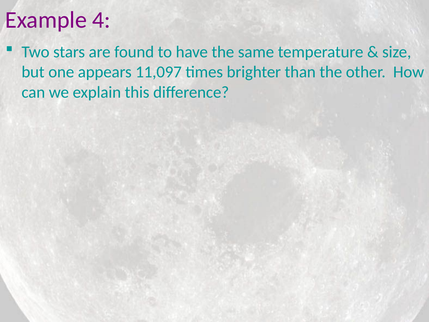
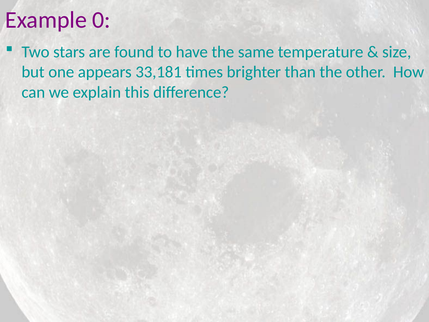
4: 4 -> 0 (101, 20)
11,097: 11,097 -> 33,181 (159, 72)
